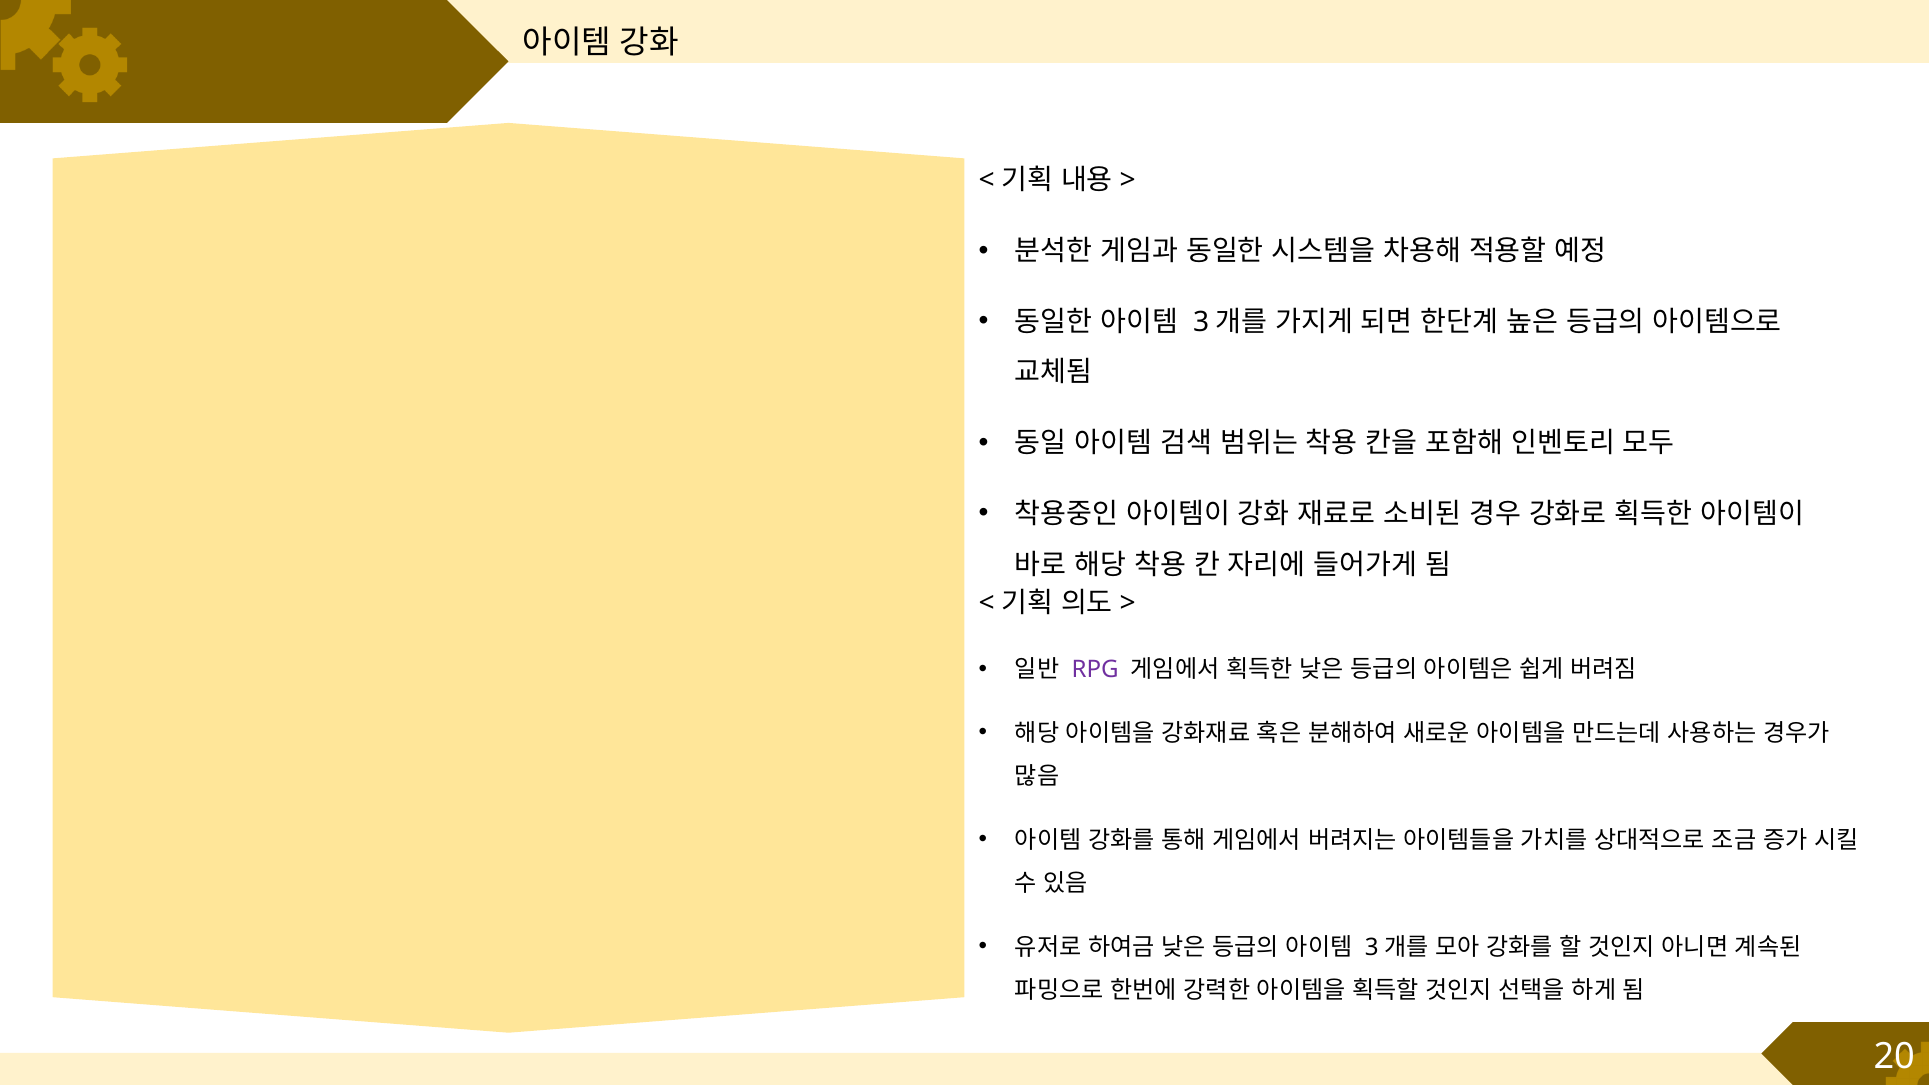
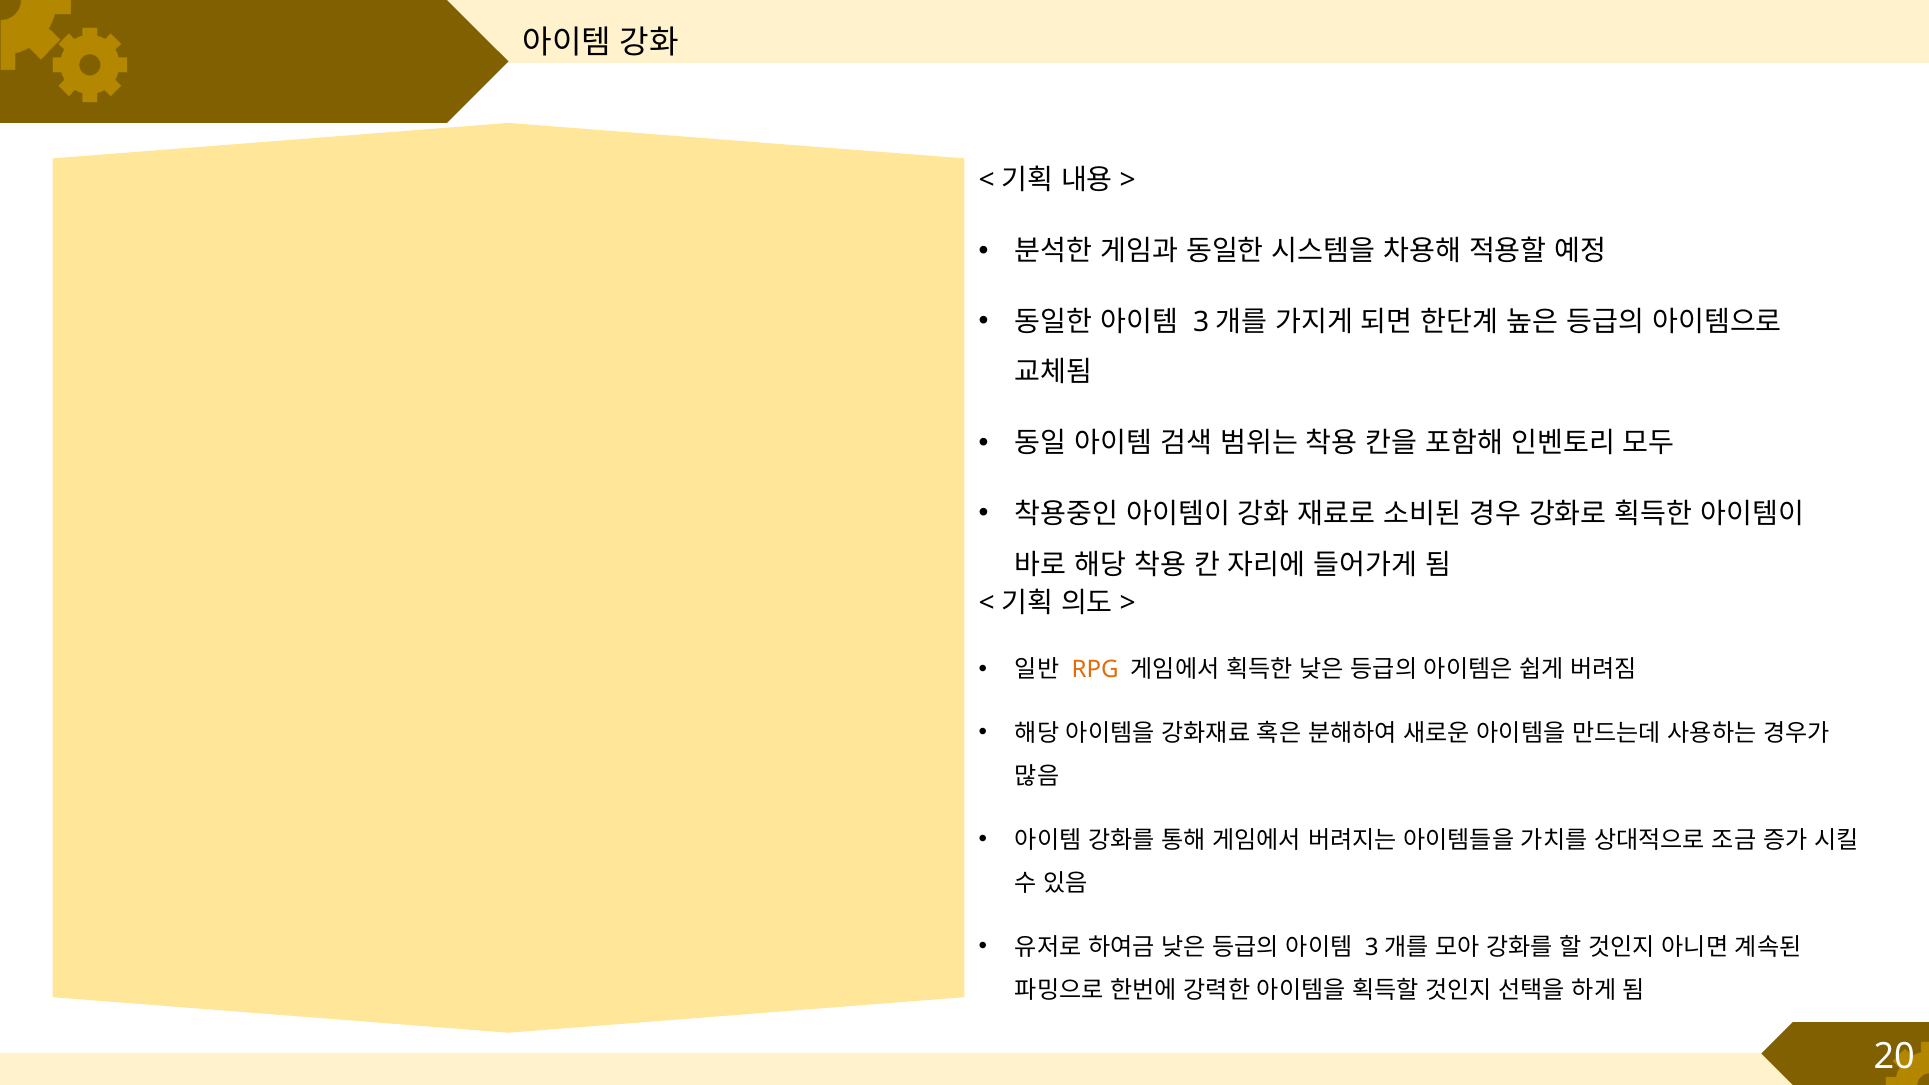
RPG colour: purple -> orange (1095, 670)
